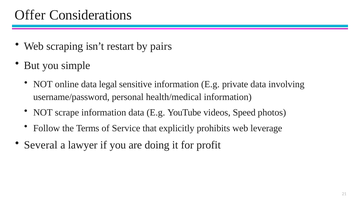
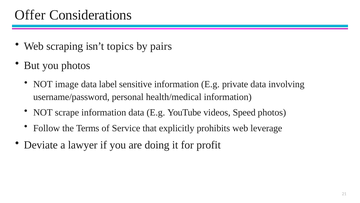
restart: restart -> topics (120, 46)
you simple: simple -> photos (76, 65)
online: online -> image (67, 84)
legal: legal -> label (108, 84)
Several: Several -> Deviate (41, 145)
